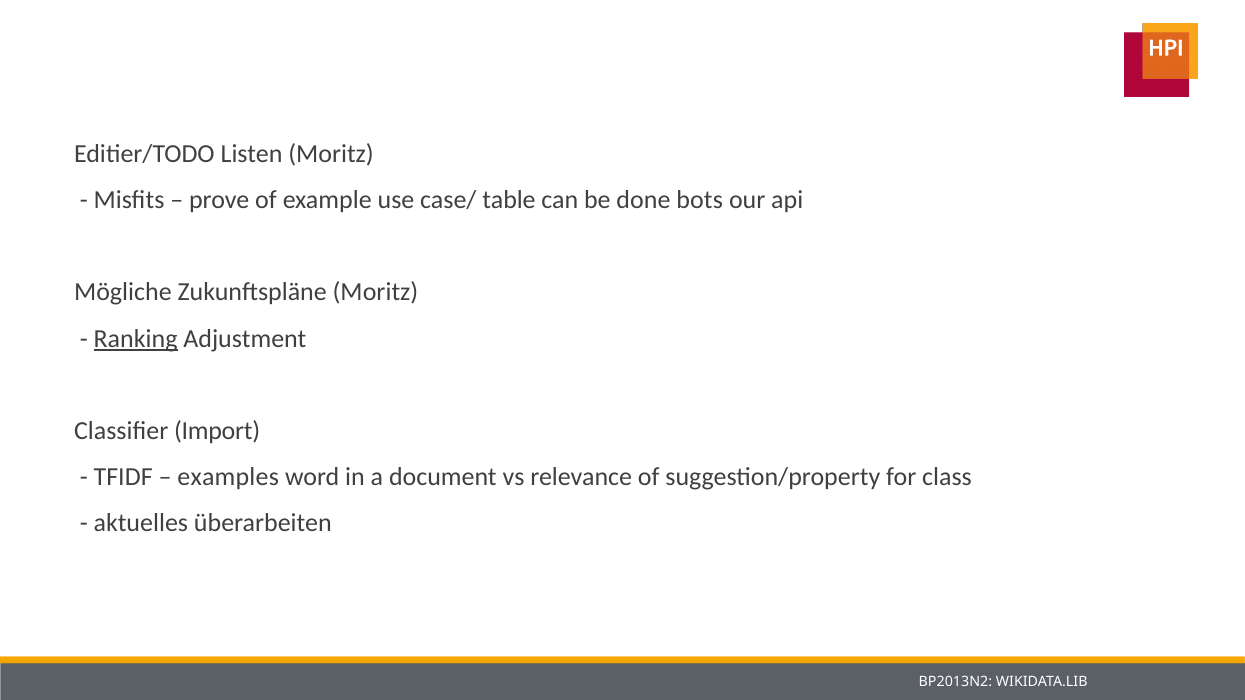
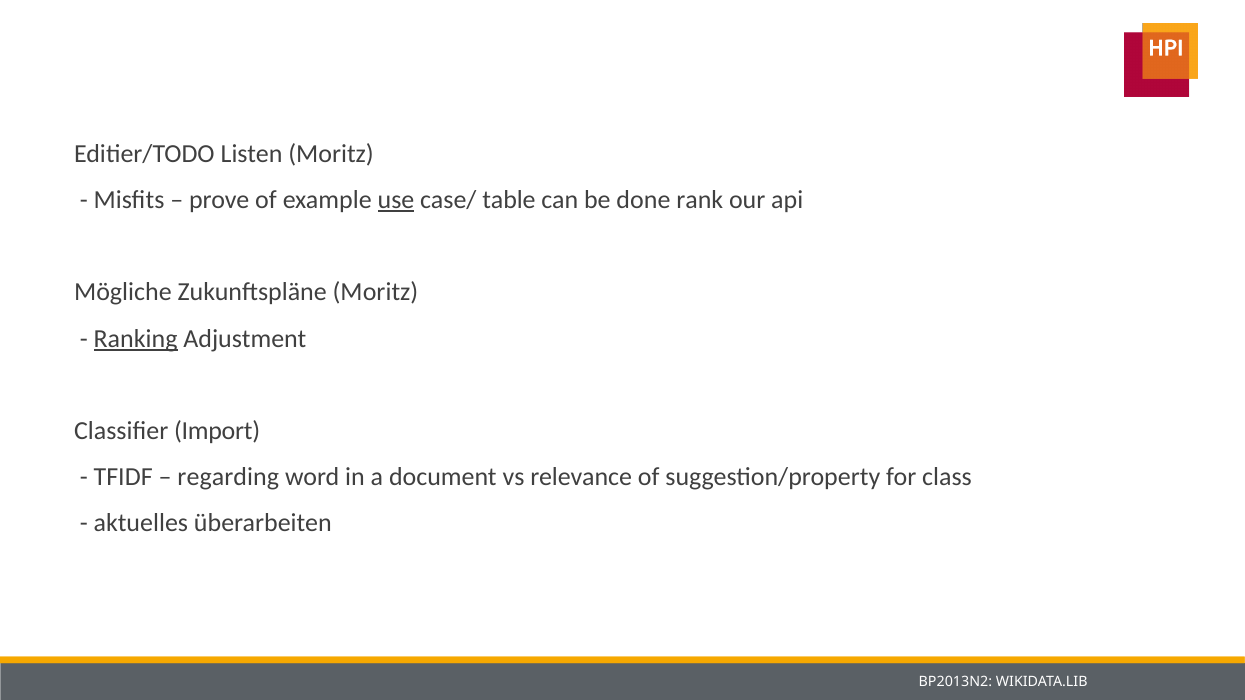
use underline: none -> present (396, 200)
bots: bots -> rank (700, 200)
examples: examples -> regarding (228, 477)
